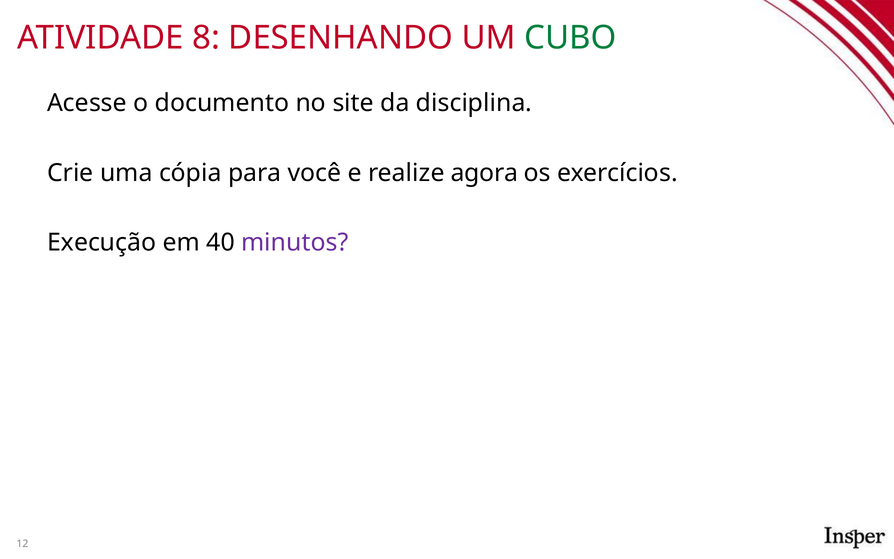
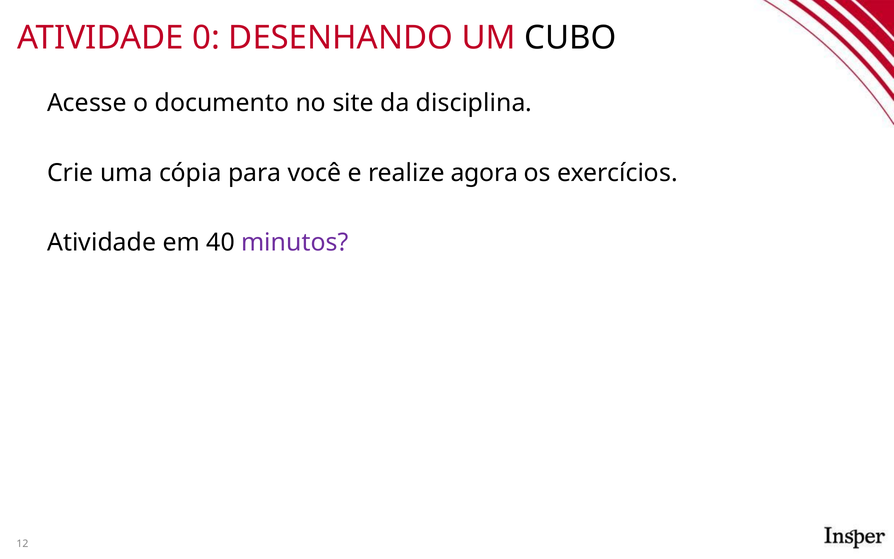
8: 8 -> 0 (206, 38)
CUBO colour: green -> black (571, 38)
Execução: Execução -> Atividade (102, 242)
